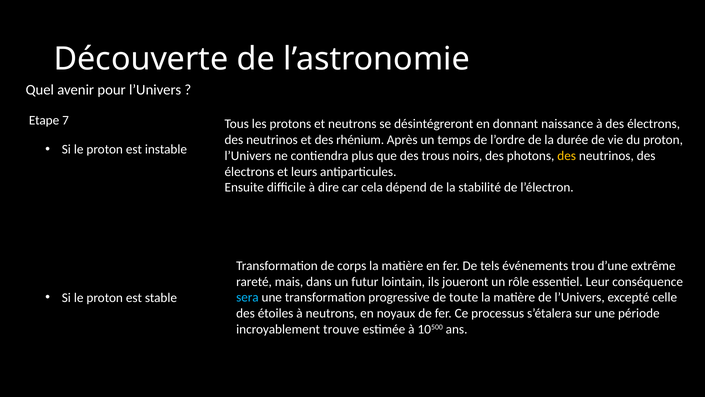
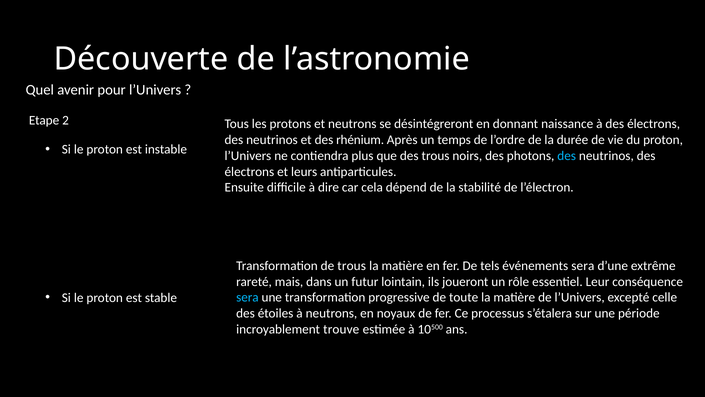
7: 7 -> 2 (66, 120)
des colour: yellow -> light blue (567, 156)
de corps: corps -> trous (352, 265)
événements trou: trou -> sera (583, 265)
